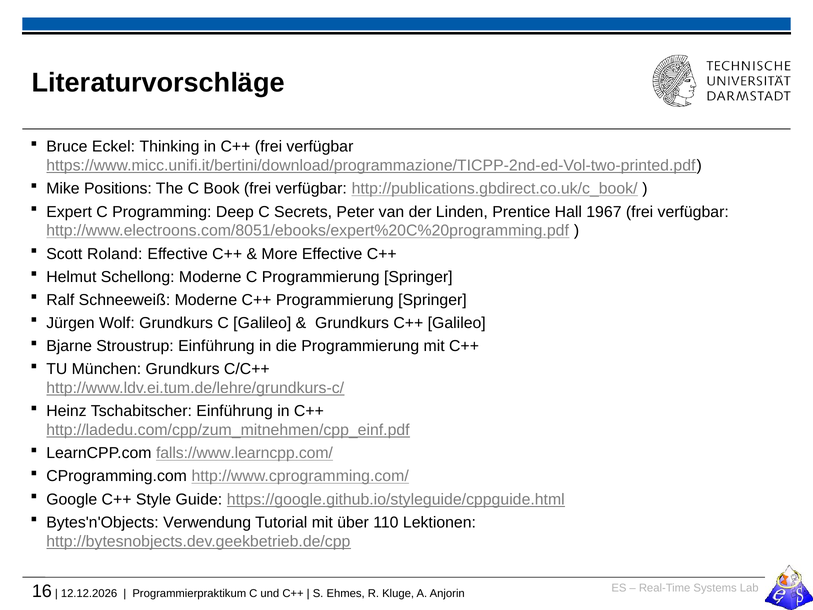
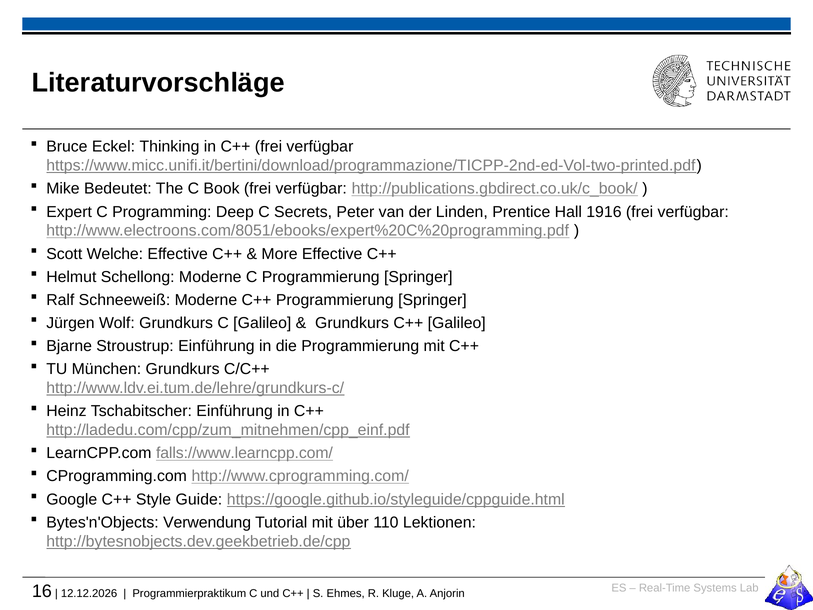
Positions: Positions -> Bedeutet (118, 189)
1967: 1967 -> 1916 (604, 212)
Roland: Roland -> Welche (115, 254)
